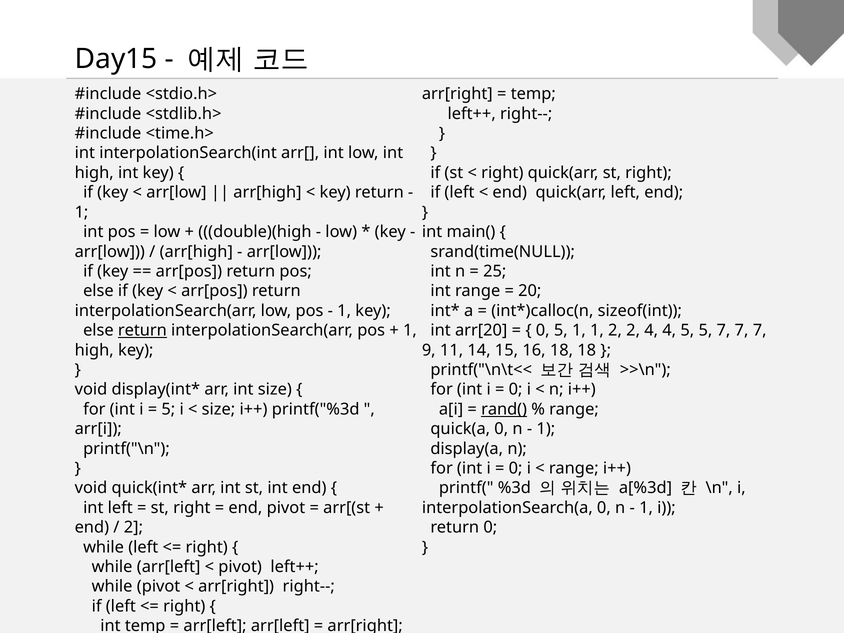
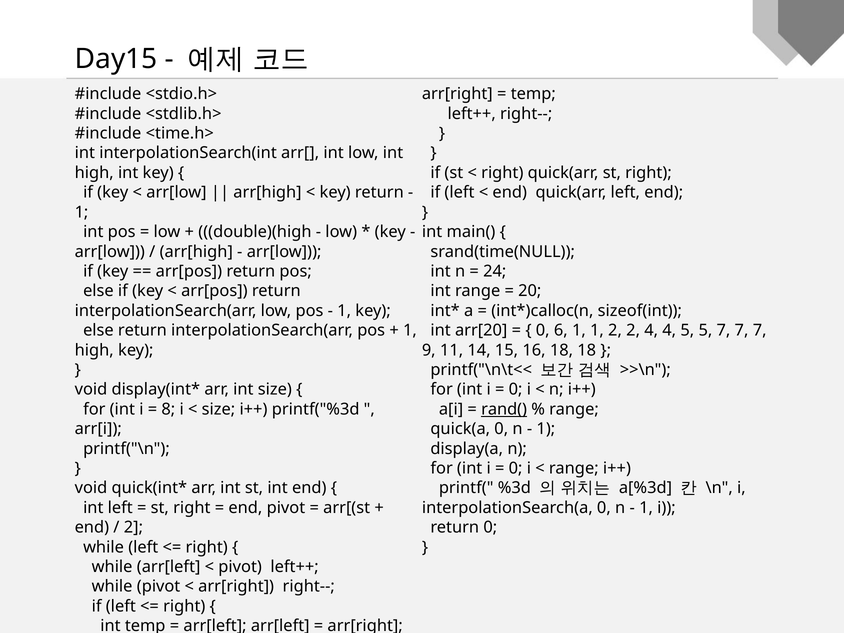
25: 25 -> 24 (495, 271)
return underline: present -> none (142, 330)
0 5: 5 -> 6 (561, 330)
5: 5 -> 8 (168, 409)
